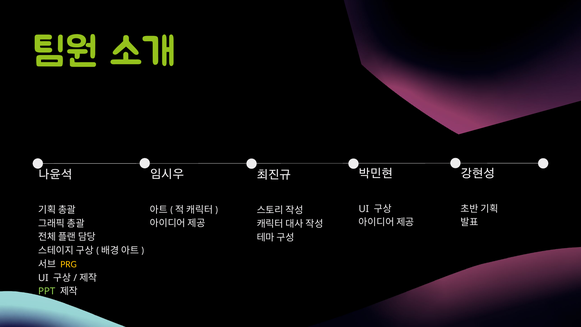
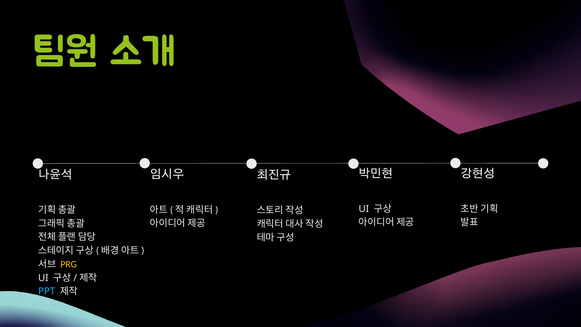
PPT colour: light green -> light blue (47, 291)
